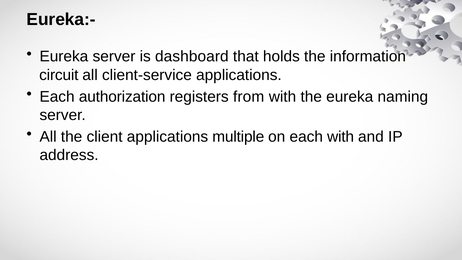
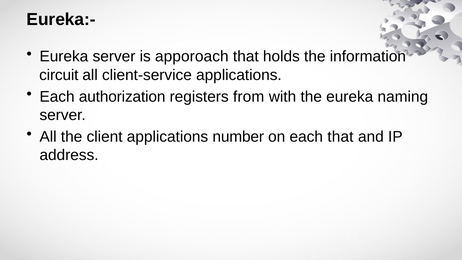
dashboard: dashboard -> apporoach (192, 57)
multiple: multiple -> number (238, 137)
each with: with -> that (340, 137)
